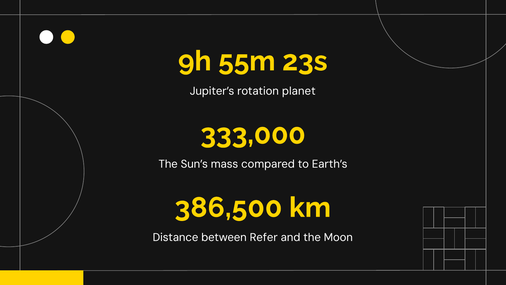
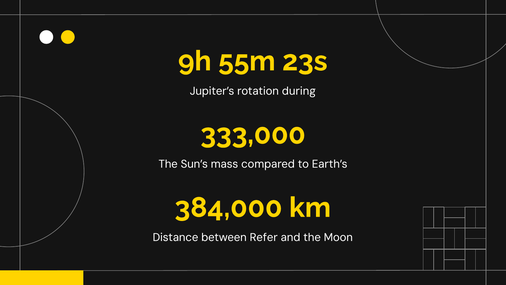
planet: planet -> during (299, 91)
386,500: 386,500 -> 384,000 (228, 207)
